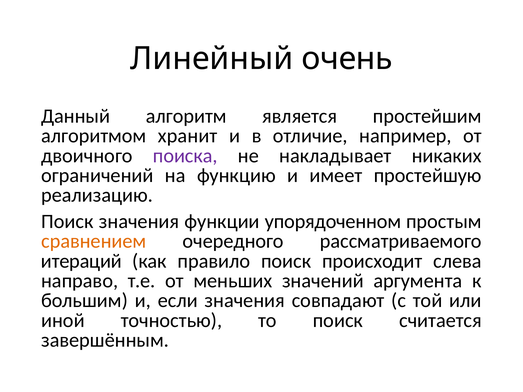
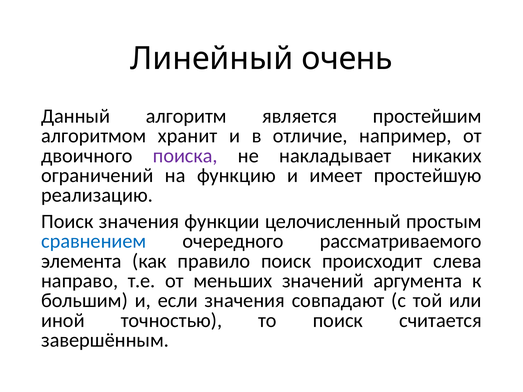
упорядоченном: упорядоченном -> целочисленный (333, 222)
сравнением colour: orange -> blue (94, 241)
итераций: итераций -> элемента (81, 261)
